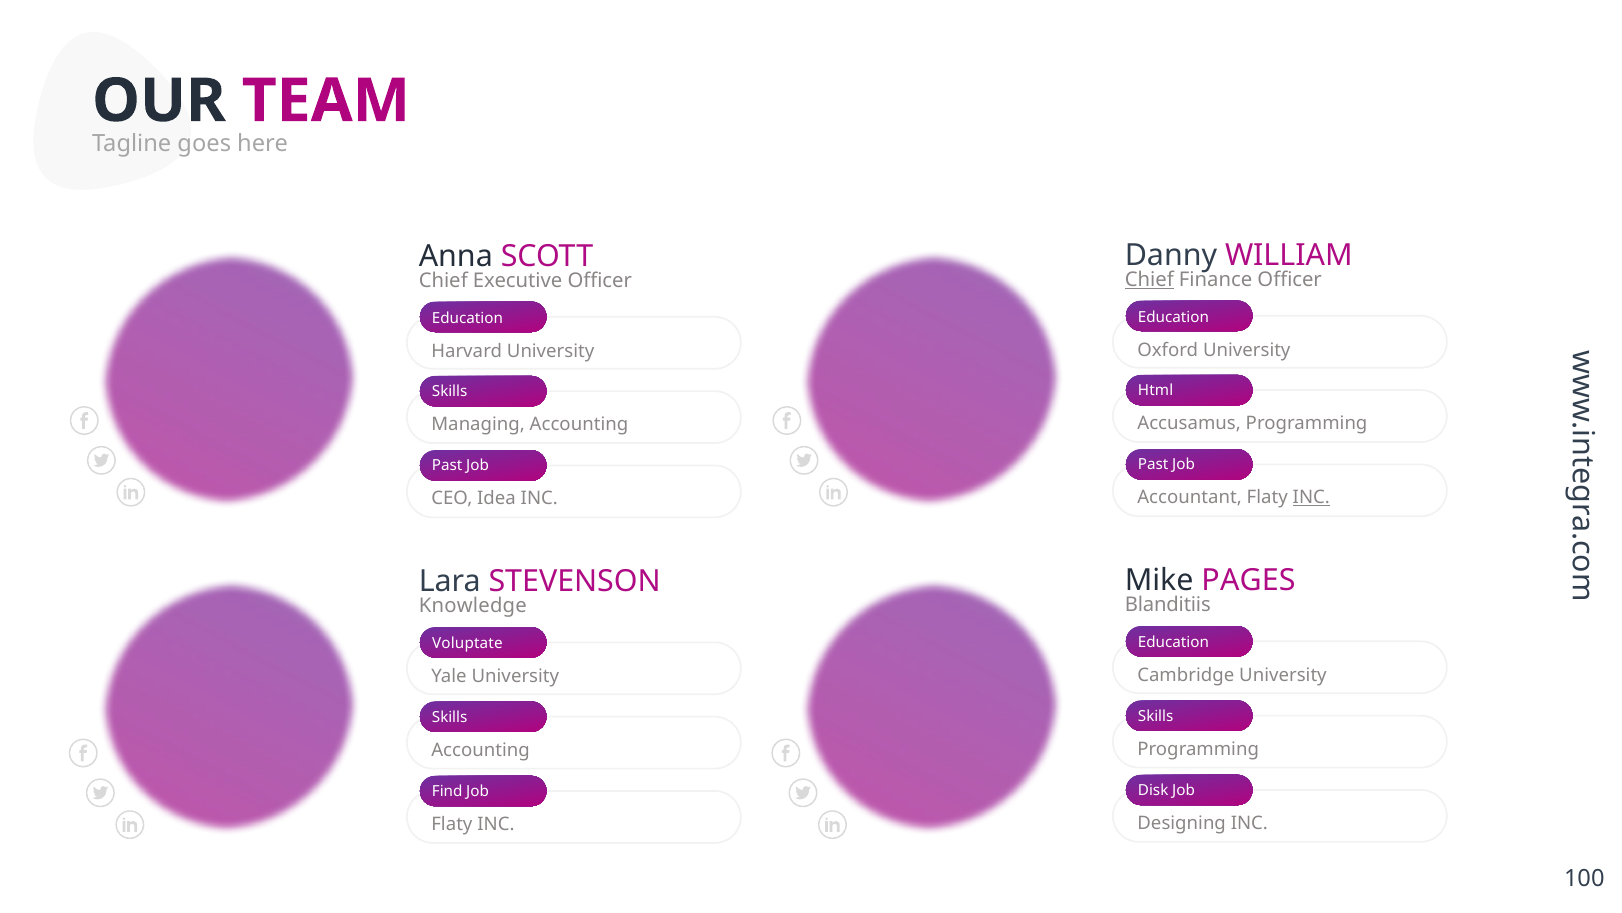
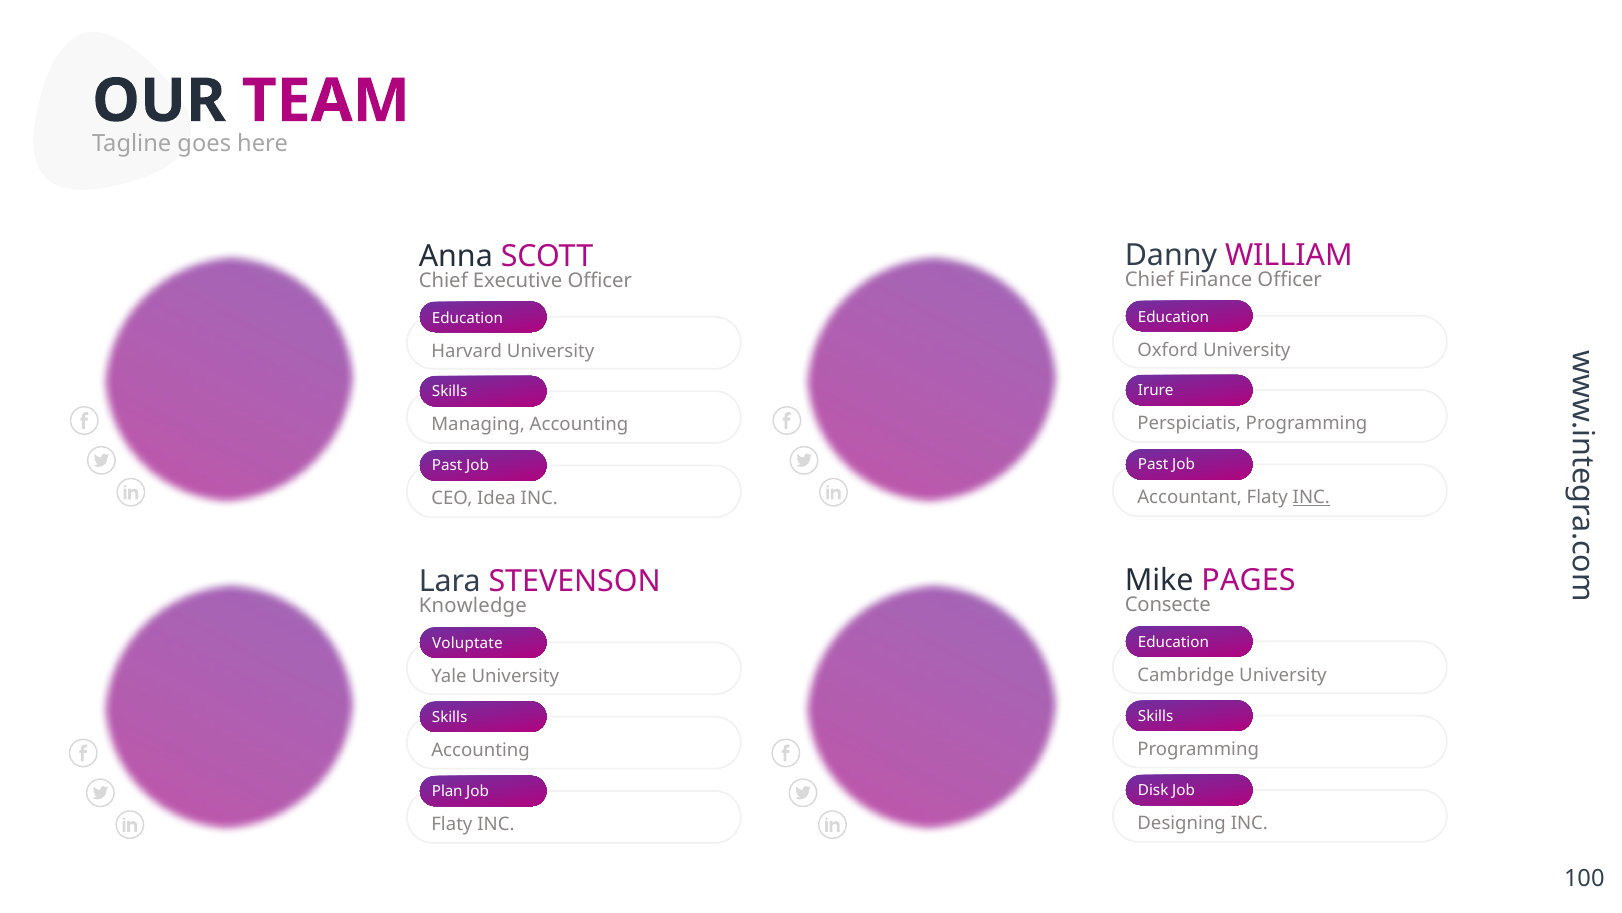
Chief underline: present -> none (1149, 279)
Html: Html -> Irure (1156, 390)
Accusamus: Accusamus -> Perspiciatis (1189, 423)
Blanditiis: Blanditiis -> Consecte (1168, 605)
Find: Find -> Plan (447, 791)
